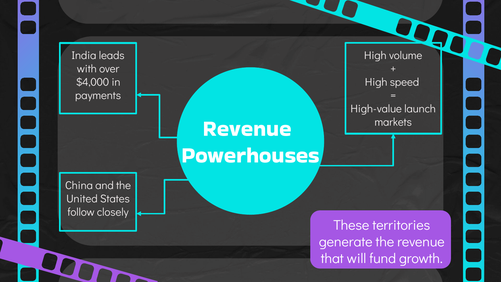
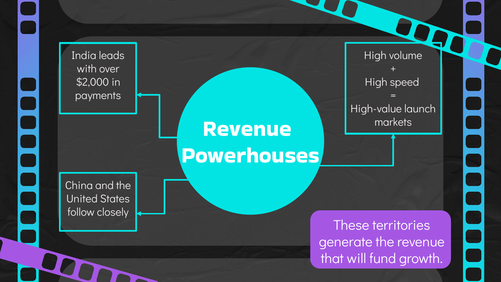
$4,000: $4,000 -> $2,000 (92, 82)
